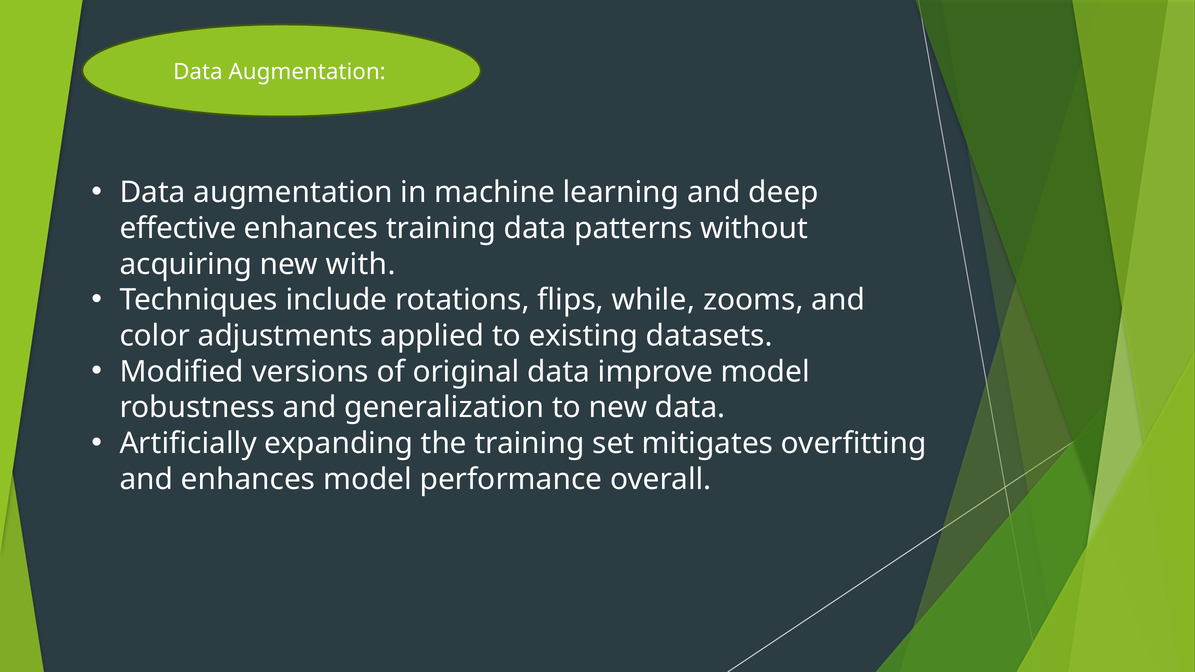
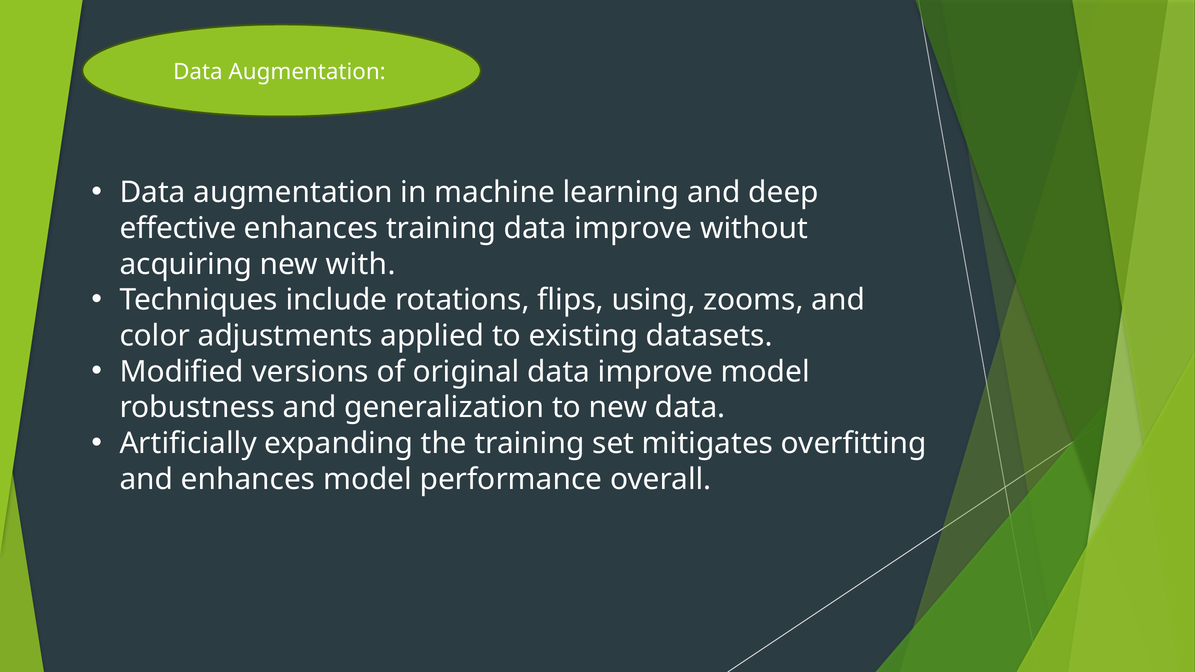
training data patterns: patterns -> improve (633, 228)
while: while -> using (654, 300)
